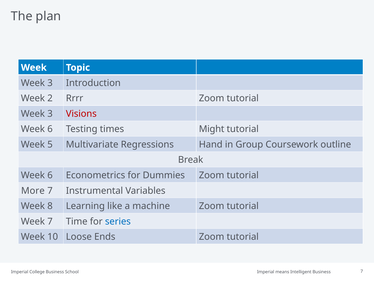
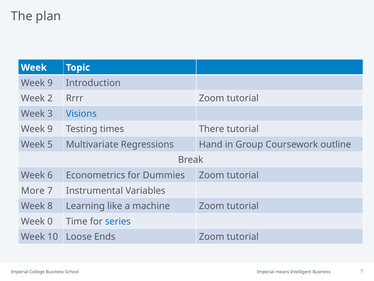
3: 3 -> 9 (50, 83)
Visions colour: red -> blue (81, 114)
6: 6 -> 9 (50, 129)
Might: Might -> There (212, 129)
Week 7: 7 -> 0 (50, 221)
